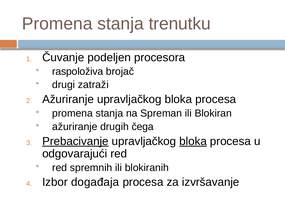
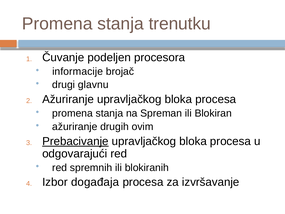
raspoloživa: raspoloživa -> informacije (78, 71)
zatraži: zatraži -> glavnu (93, 85)
čega: čega -> ovim (143, 127)
bloka underline: present -> none (193, 141)
